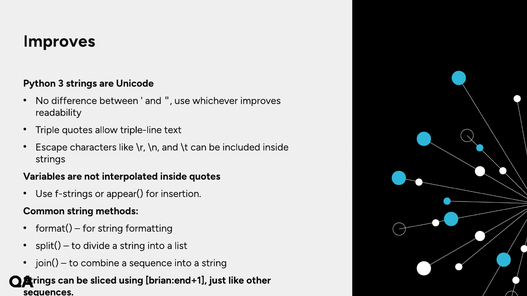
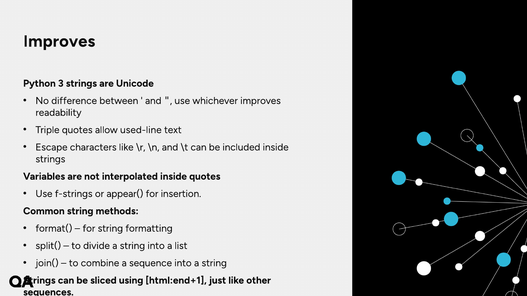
triple-line: triple-line -> used-line (141, 130)
brian:end+1: brian:end+1 -> html:end+1 (176, 281)
